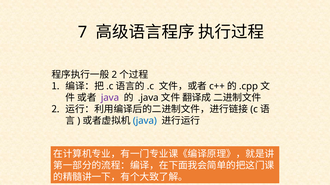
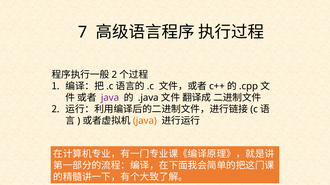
java colour: blue -> orange (145, 121)
